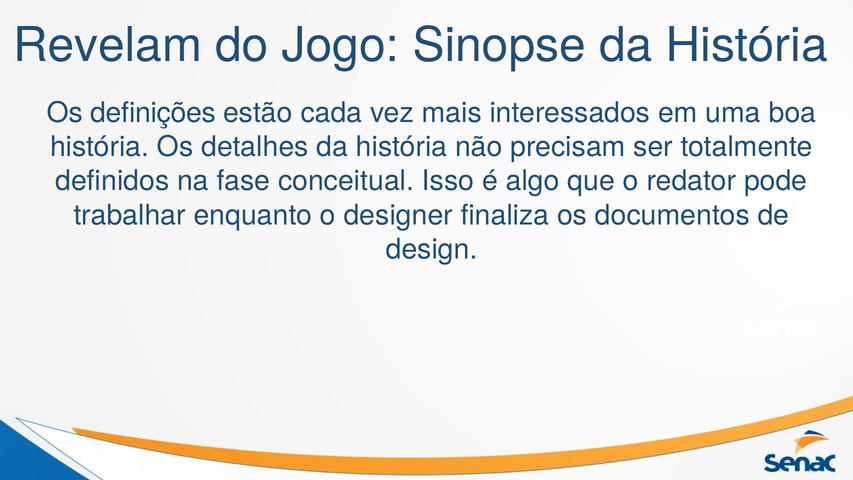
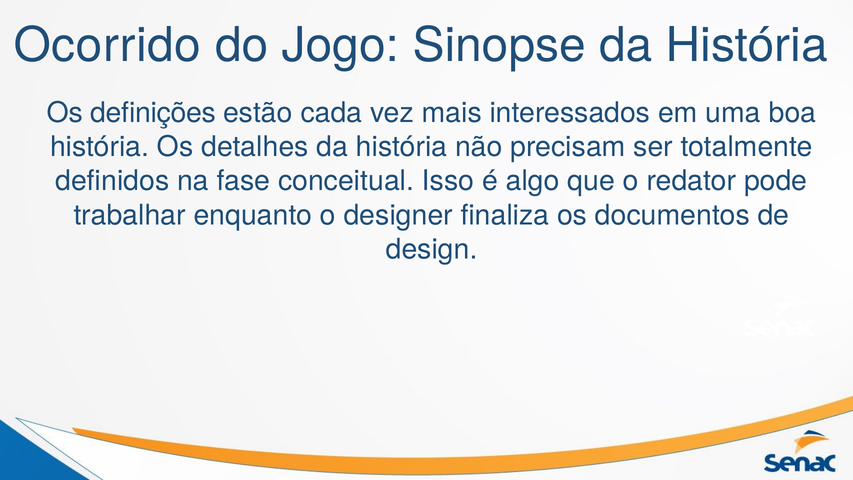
Revelam: Revelam -> Ocorrido (107, 45)
